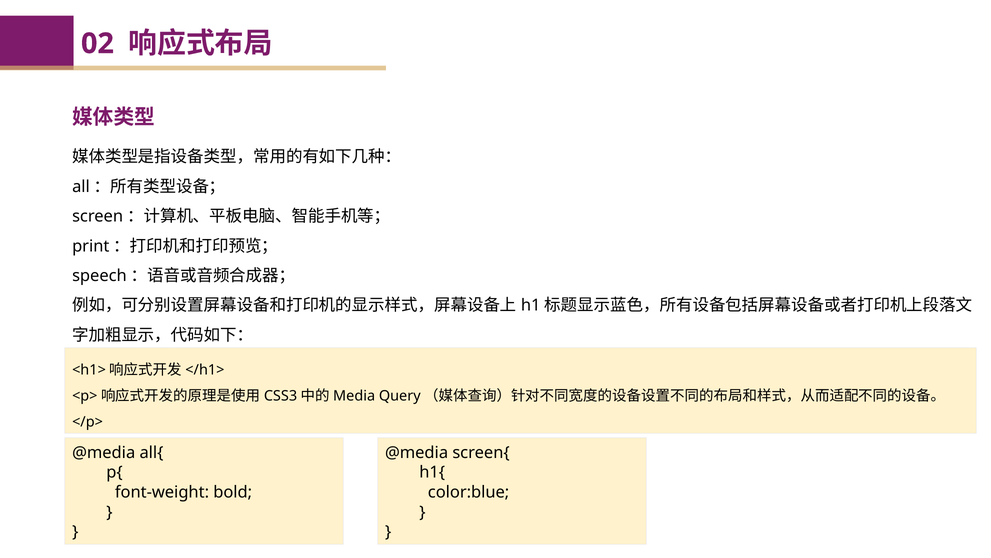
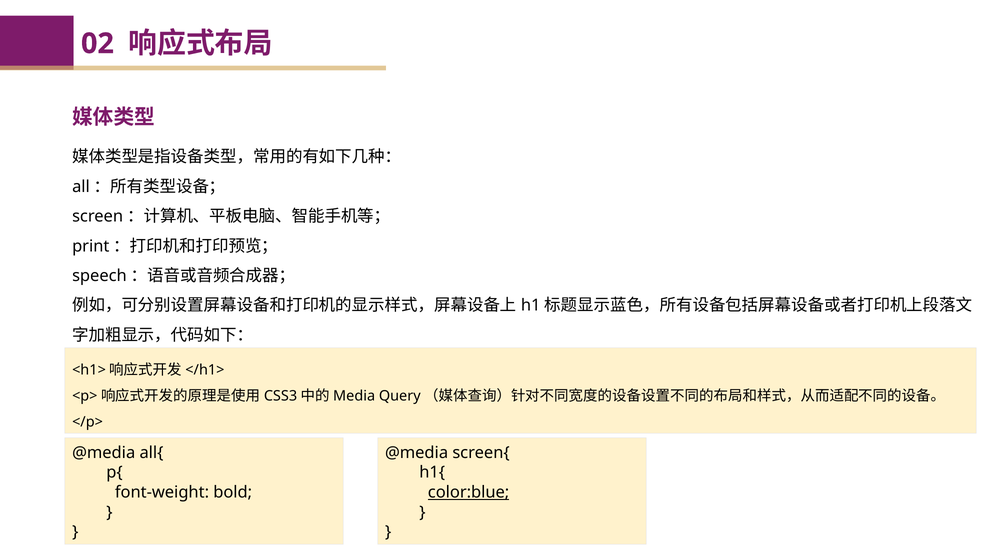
color:blue underline: none -> present (469, 492)
